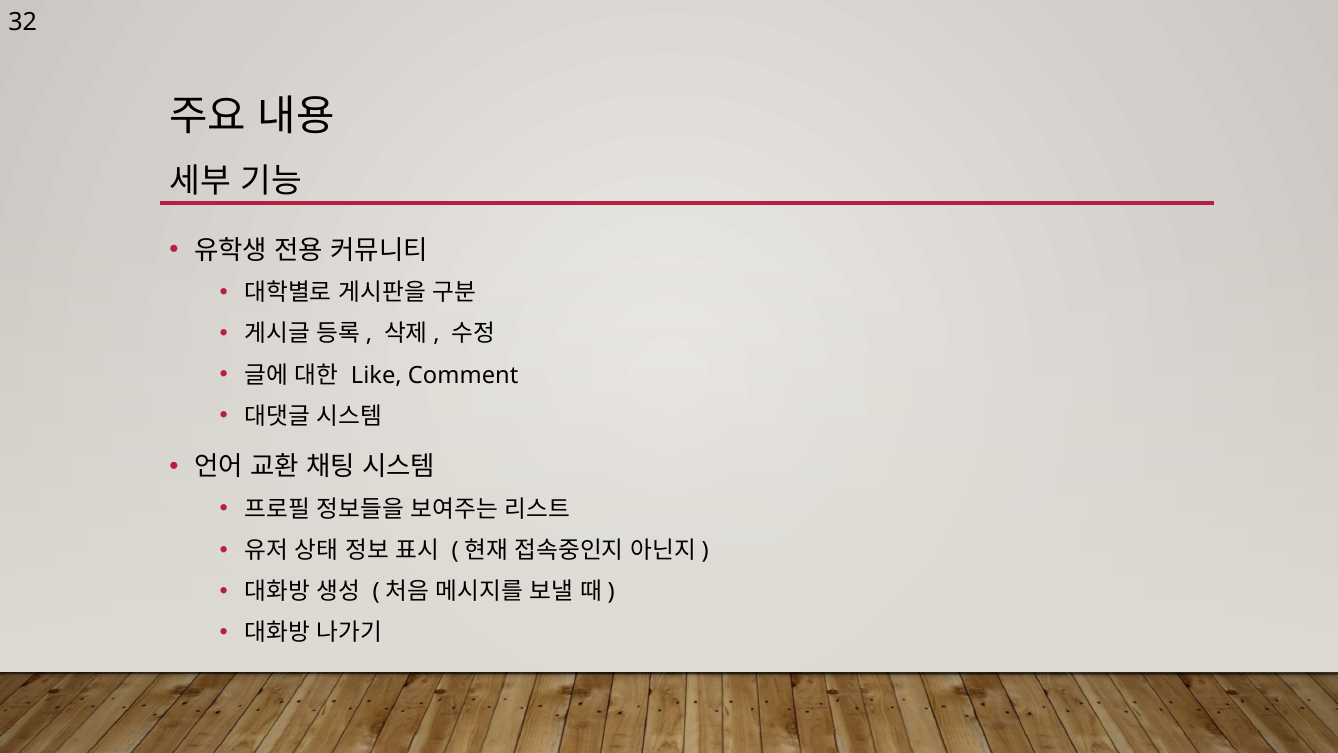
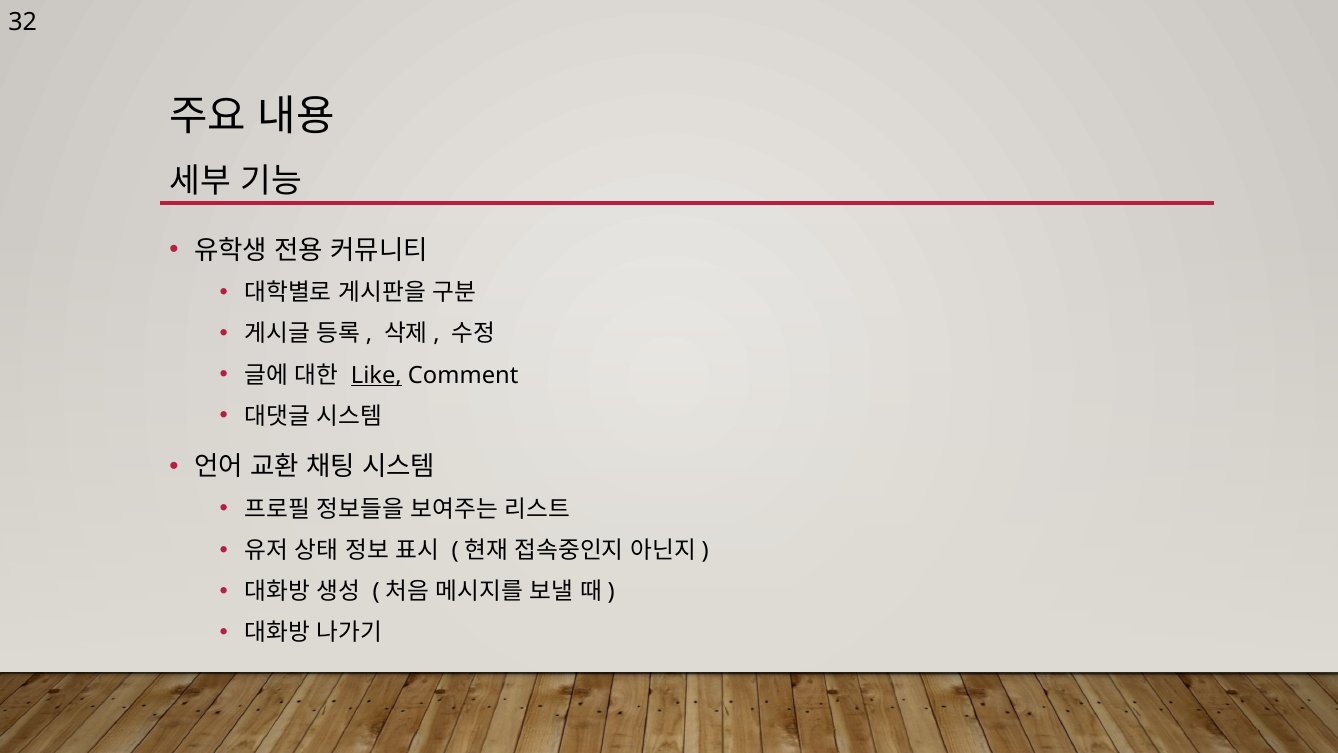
Like underline: none -> present (376, 375)
